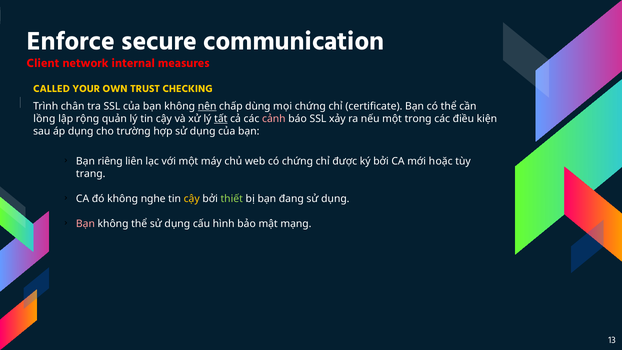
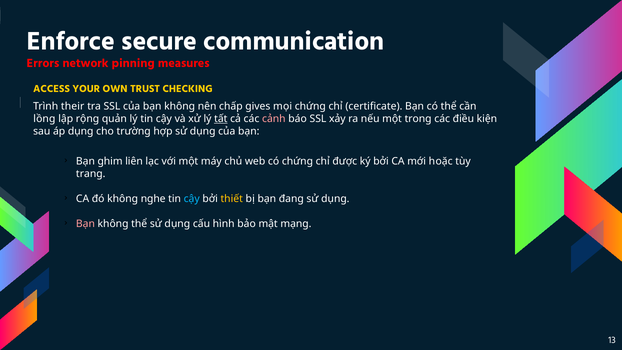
Client: Client -> Errors (43, 63)
internal: internal -> pinning (133, 63)
CALLED: CALLED -> ACCESS (52, 89)
chân: chân -> their (73, 106)
nên underline: present -> none (207, 106)
dùng: dùng -> gives (258, 106)
riêng: riêng -> ghim (110, 161)
cậy colour: yellow -> light blue (192, 199)
thiết colour: light green -> yellow (232, 199)
